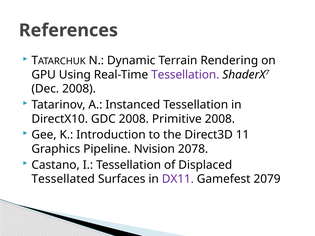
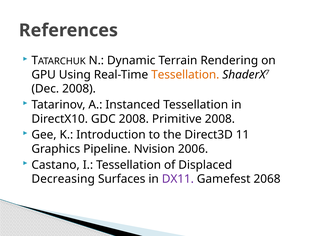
Tessellation colour: purple -> orange (185, 75)
2078: 2078 -> 2006 (193, 149)
Tessellated: Tessellated -> Decreasing (63, 179)
2079: 2079 -> 2068 (267, 179)
